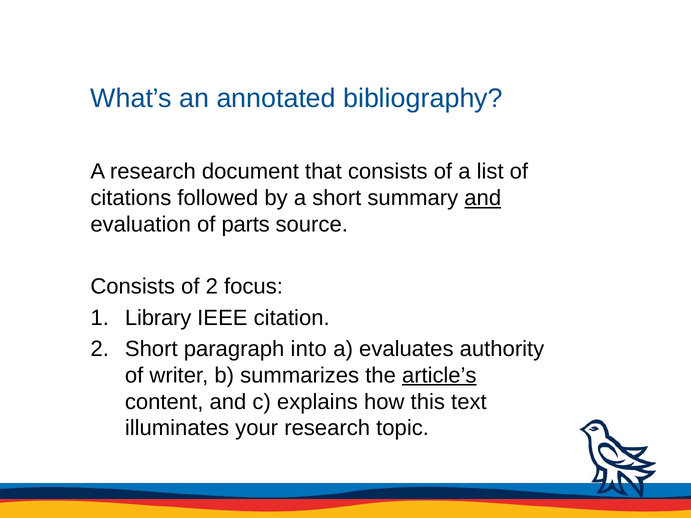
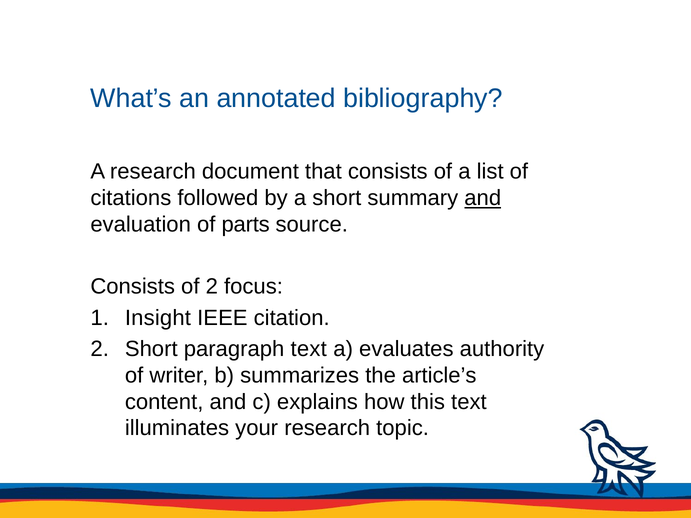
Library: Library -> Insight (158, 318)
paragraph into: into -> text (309, 349)
article’s underline: present -> none (439, 375)
